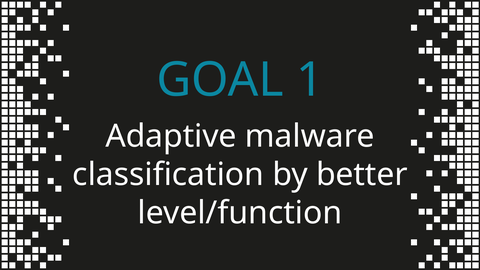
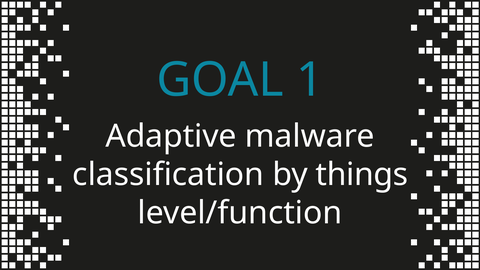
better: better -> things (362, 175)
